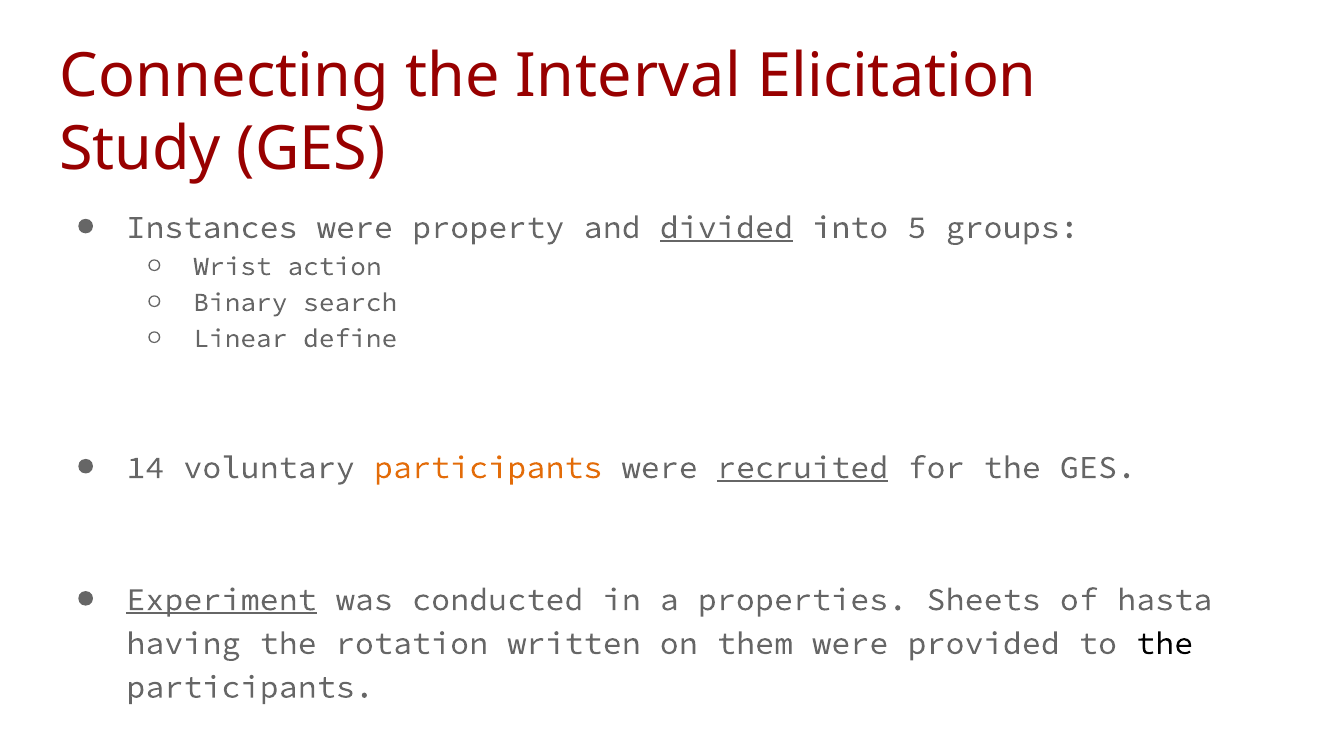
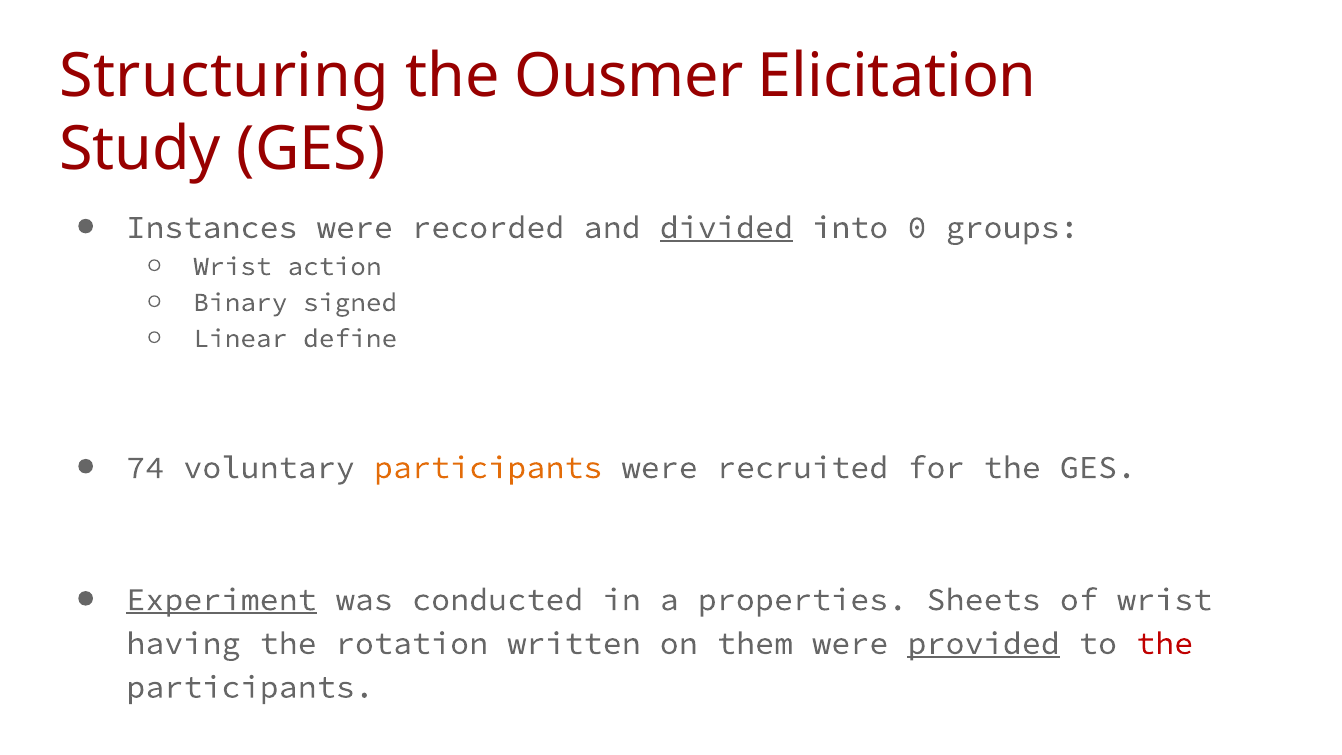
Connecting: Connecting -> Structuring (224, 76)
Interval: Interval -> Ousmer (629, 76)
property: property -> recorded (488, 227)
5: 5 -> 0 (917, 227)
search: search -> signed (350, 302)
14: 14 -> 74 (145, 467)
recruited underline: present -> none (803, 467)
of hasta: hasta -> wrist (1165, 600)
provided underline: none -> present (984, 643)
the colour: black -> red (1165, 643)
